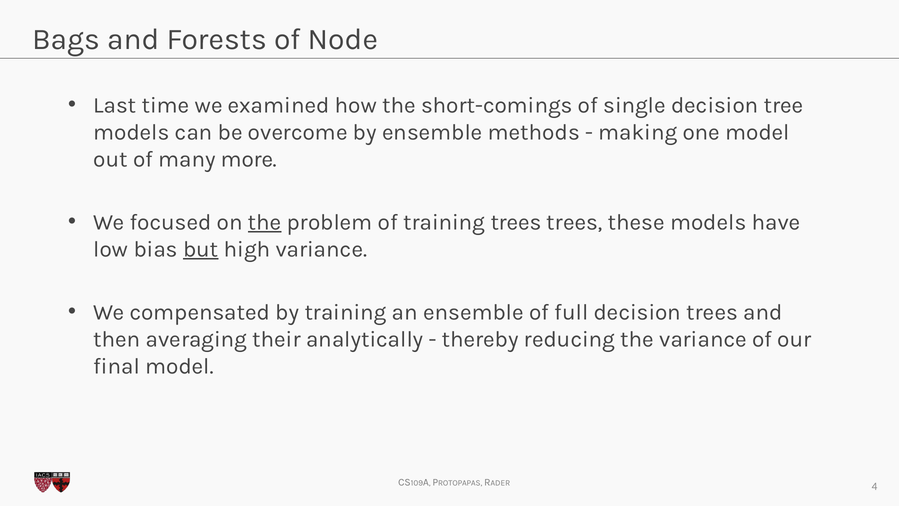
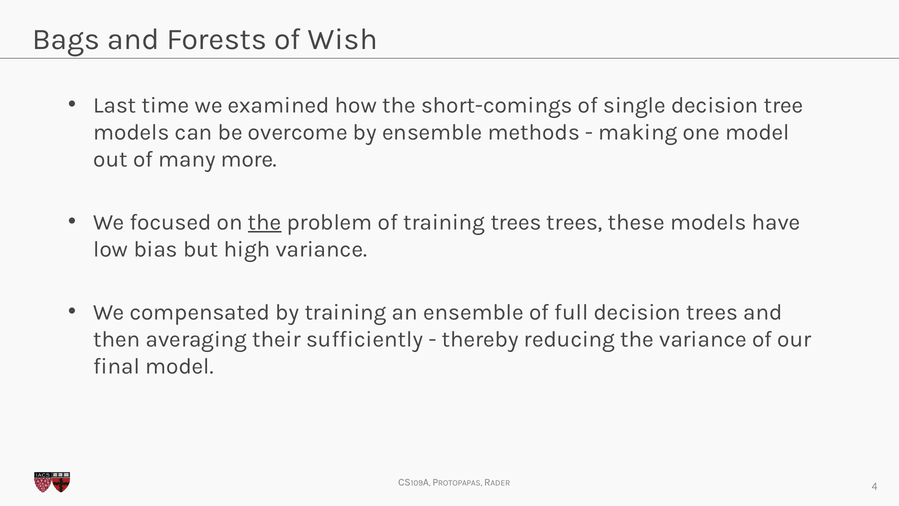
Node: Node -> Wish (343, 39)
but underline: present -> none (201, 249)
analytically: analytically -> sufficiently (365, 339)
